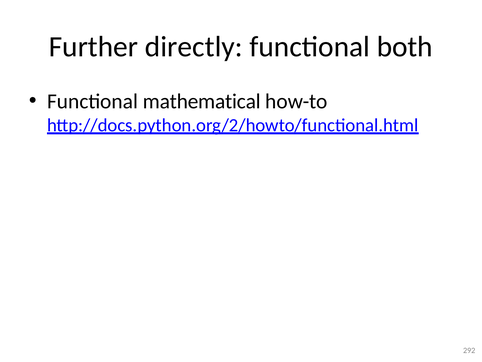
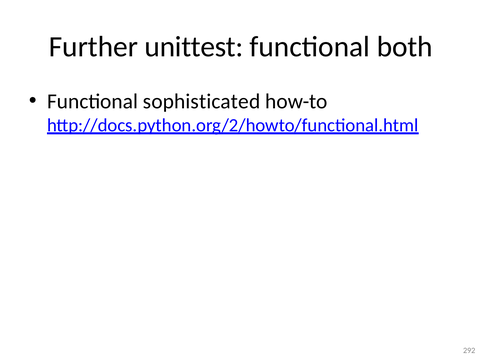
directly: directly -> unittest (194, 47)
mathematical: mathematical -> sophisticated (202, 101)
